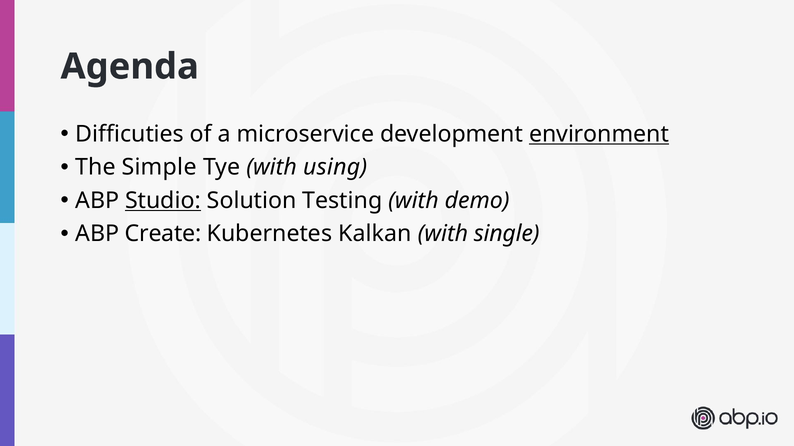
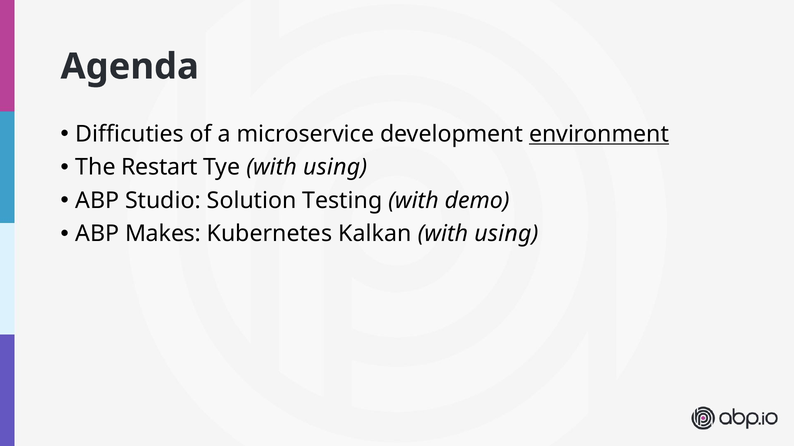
Simple: Simple -> Restart (159, 168)
Studio underline: present -> none (163, 201)
Create: Create -> Makes (163, 234)
single: single -> using (506, 234)
